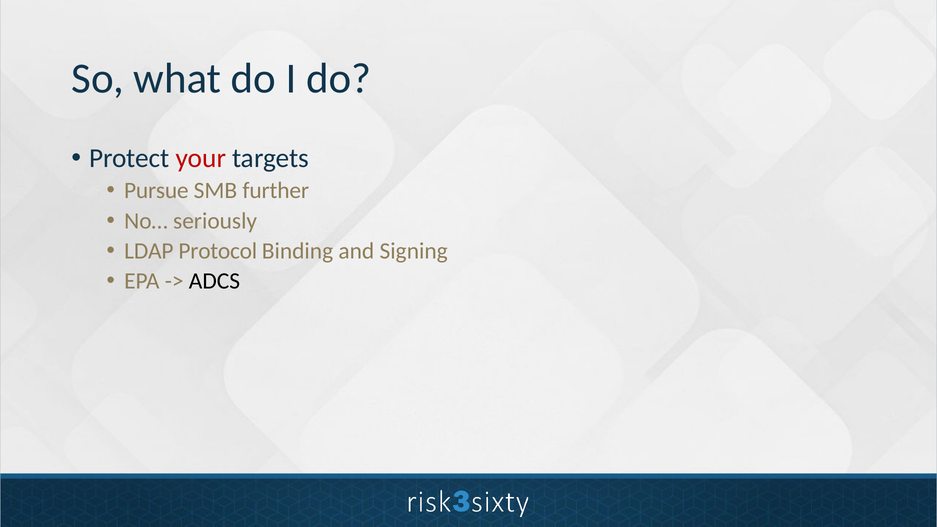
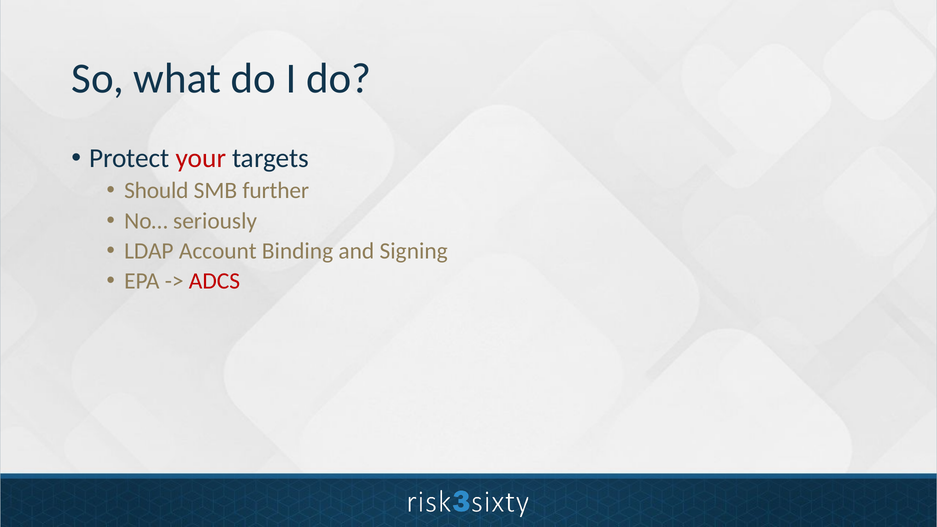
Pursue: Pursue -> Should (156, 191)
Protocol: Protocol -> Account (218, 251)
ADCS colour: black -> red (214, 281)
